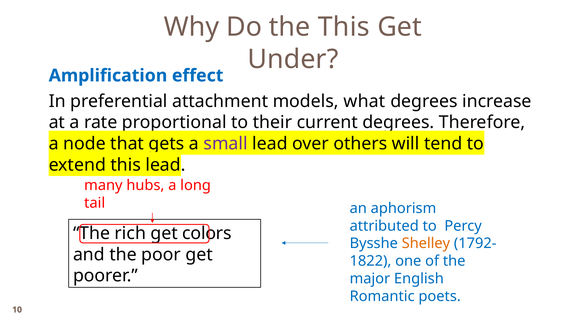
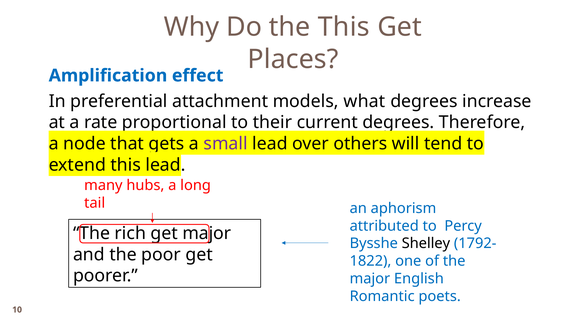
Under: Under -> Places (293, 59)
get colors: colors -> major (207, 233)
Shelley colour: orange -> black (426, 243)
